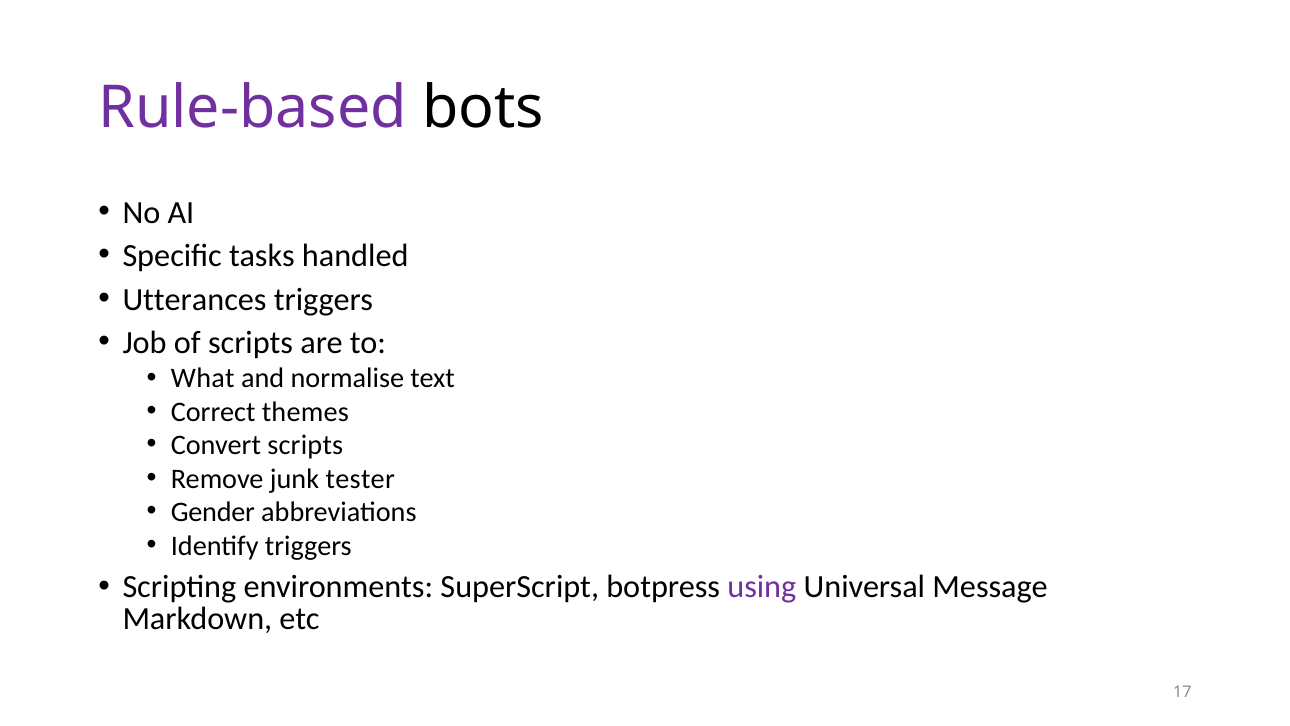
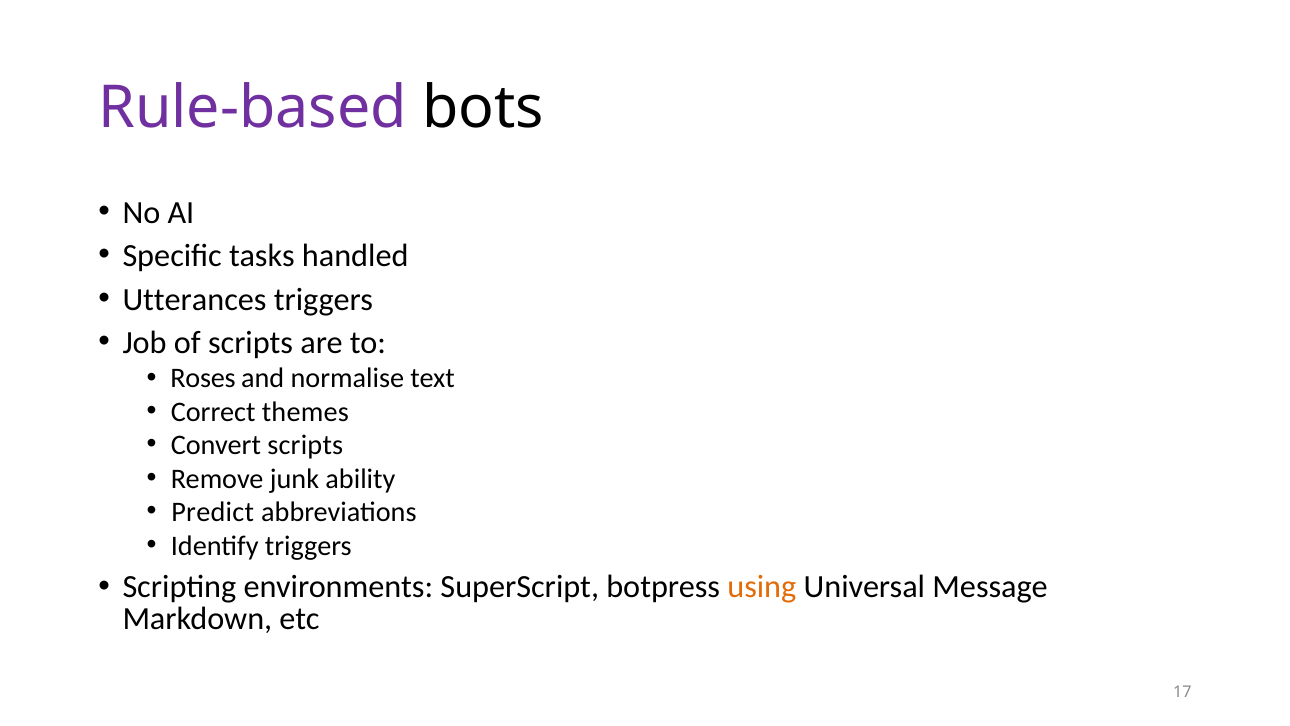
What: What -> Roses (203, 378)
tester: tester -> ability (360, 479)
Gender: Gender -> Predict (213, 512)
using colour: purple -> orange (762, 587)
